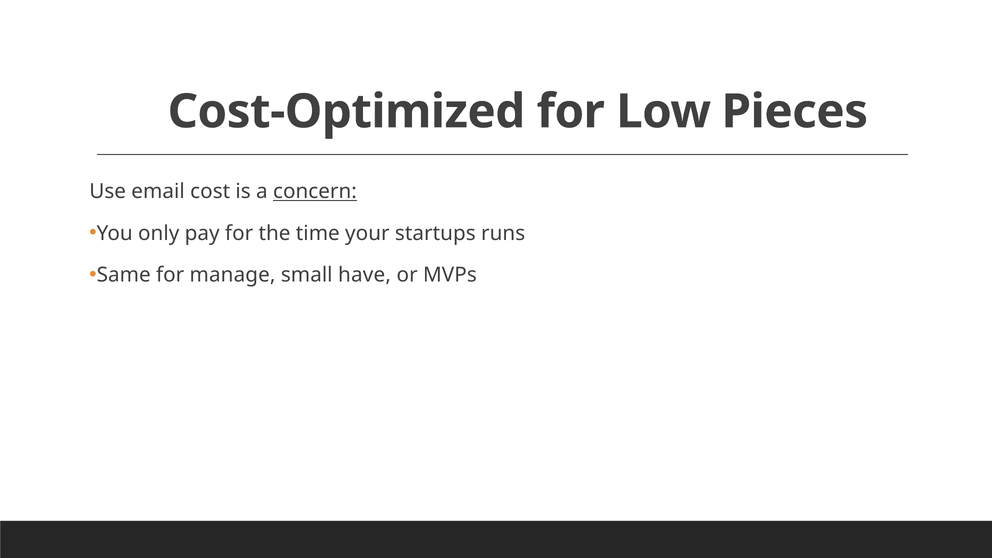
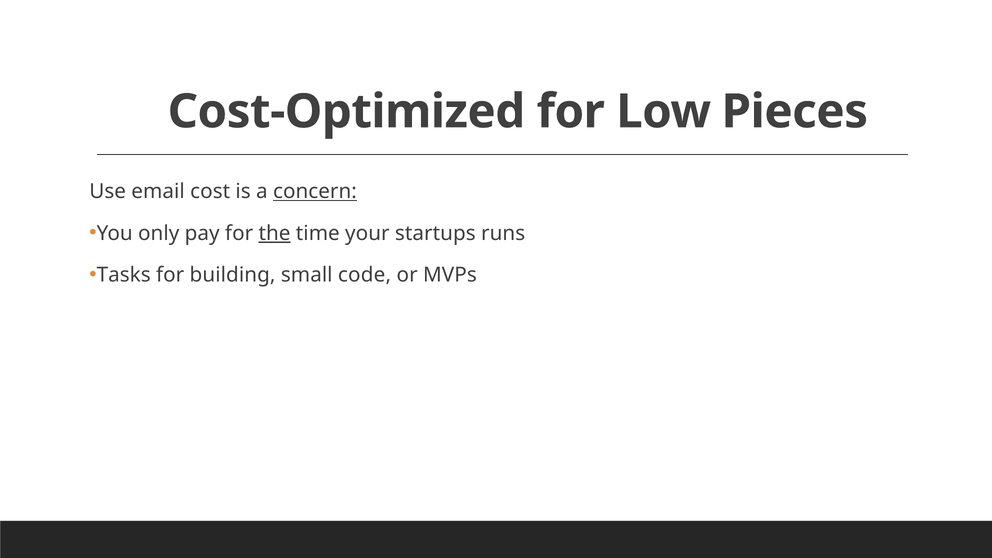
the underline: none -> present (275, 233)
Same: Same -> Tasks (124, 275)
manage: manage -> building (233, 275)
have: have -> code (365, 275)
